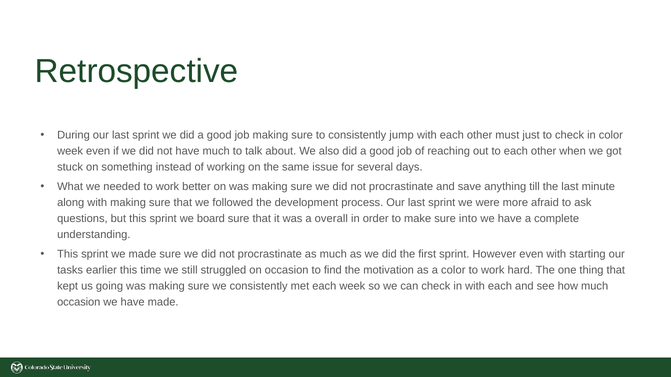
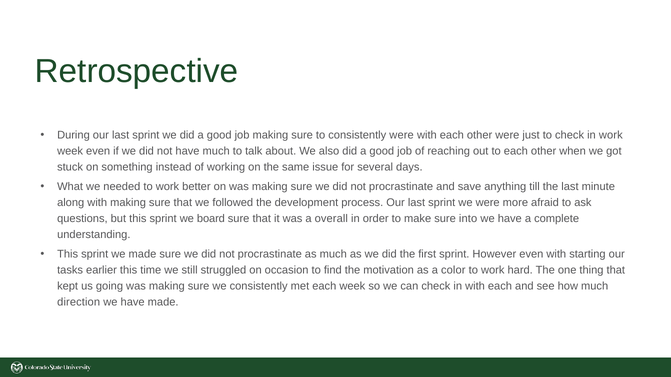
consistently jump: jump -> were (402, 135)
other must: must -> were (507, 135)
in color: color -> work (611, 135)
occasion: occasion -> direction (79, 303)
